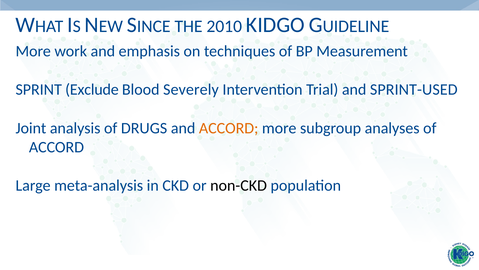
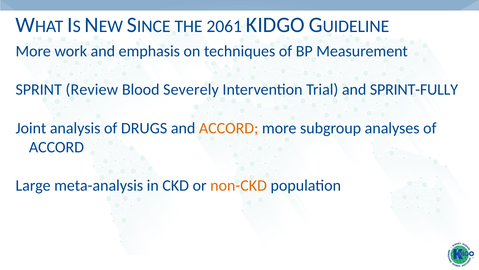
2010: 2010 -> 2061 (224, 26)
Exclude: Exclude -> Review (92, 90)
SPRINT-USED: SPRINT-USED -> SPRINT-FULLY (414, 90)
non-CKD colour: black -> orange (239, 185)
